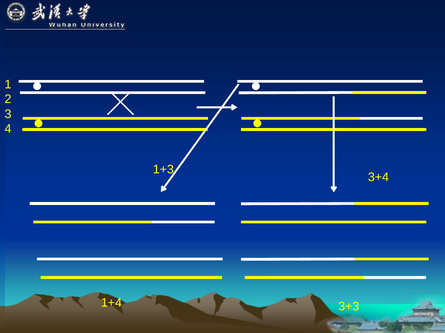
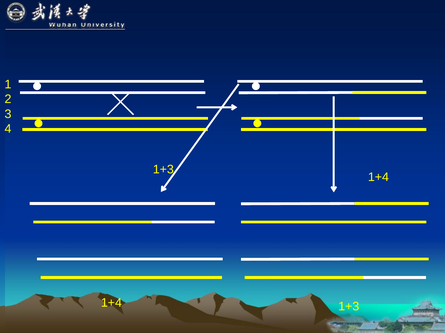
3+4: 3+4 -> 1+4 (378, 177)
1+4 3+3: 3+3 -> 1+3 (349, 307)
